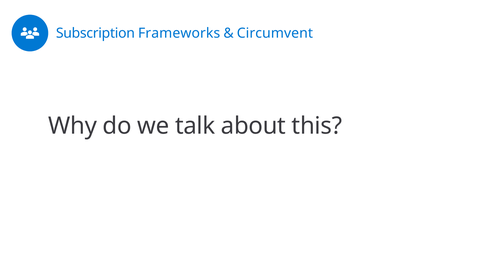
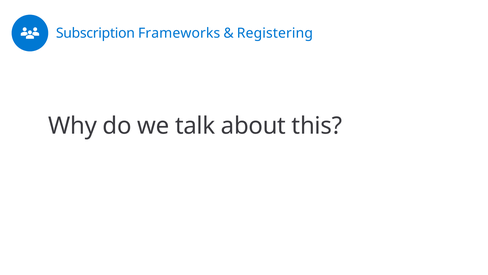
Circumvent: Circumvent -> Registering (275, 33)
